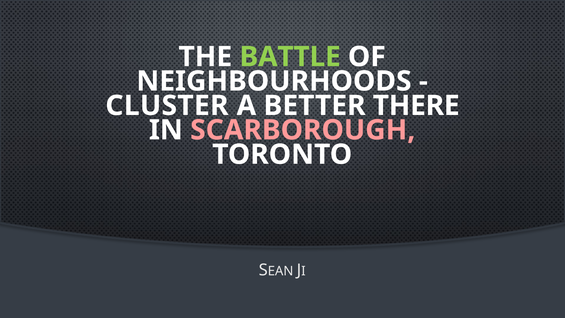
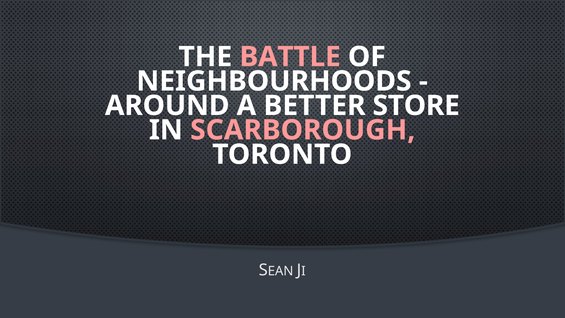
BATTLE colour: light green -> pink (290, 57)
CLUSTER: CLUSTER -> AROUND (167, 106)
THERE: THERE -> STORE (416, 106)
